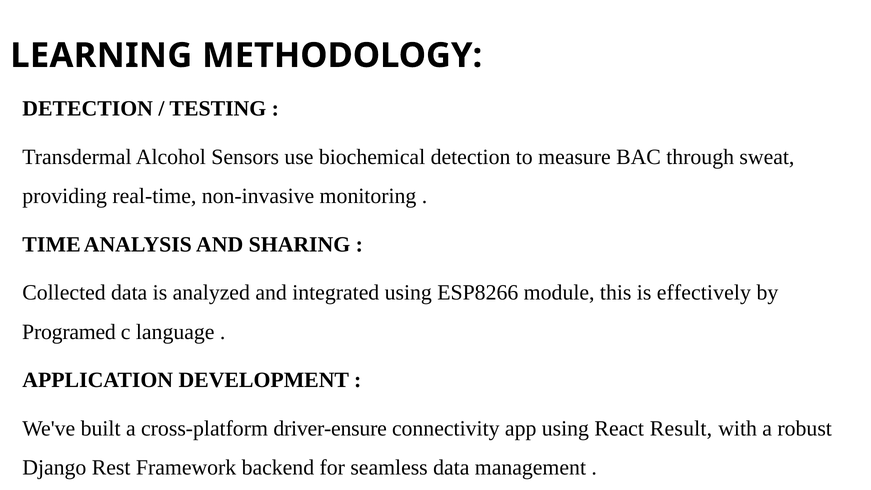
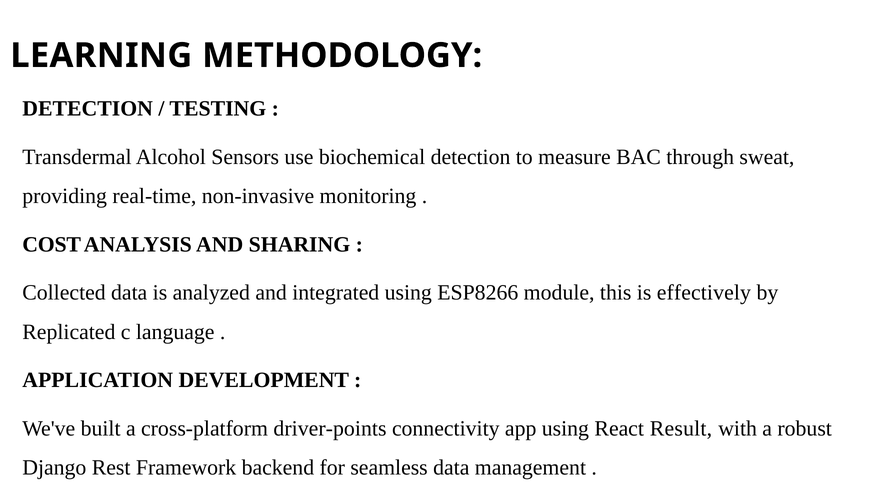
TIME: TIME -> COST (52, 244)
Programed: Programed -> Replicated (69, 332)
driver-ensure: driver-ensure -> driver-points (330, 428)
